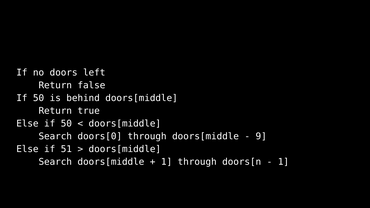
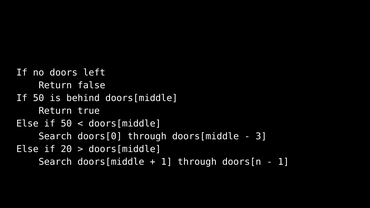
9: 9 -> 3 (261, 136)
51: 51 -> 20 (66, 149)
